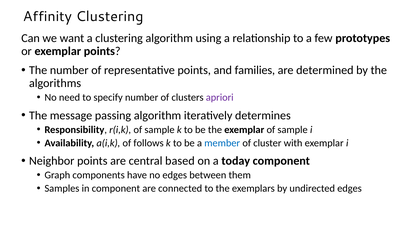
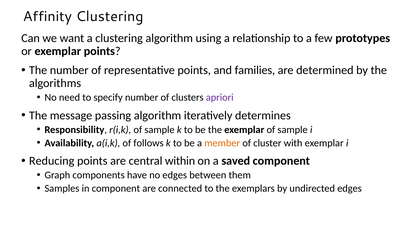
member colour: blue -> orange (222, 143)
Neighbor: Neighbor -> Reducing (52, 161)
based: based -> within (180, 161)
today: today -> saved (236, 161)
